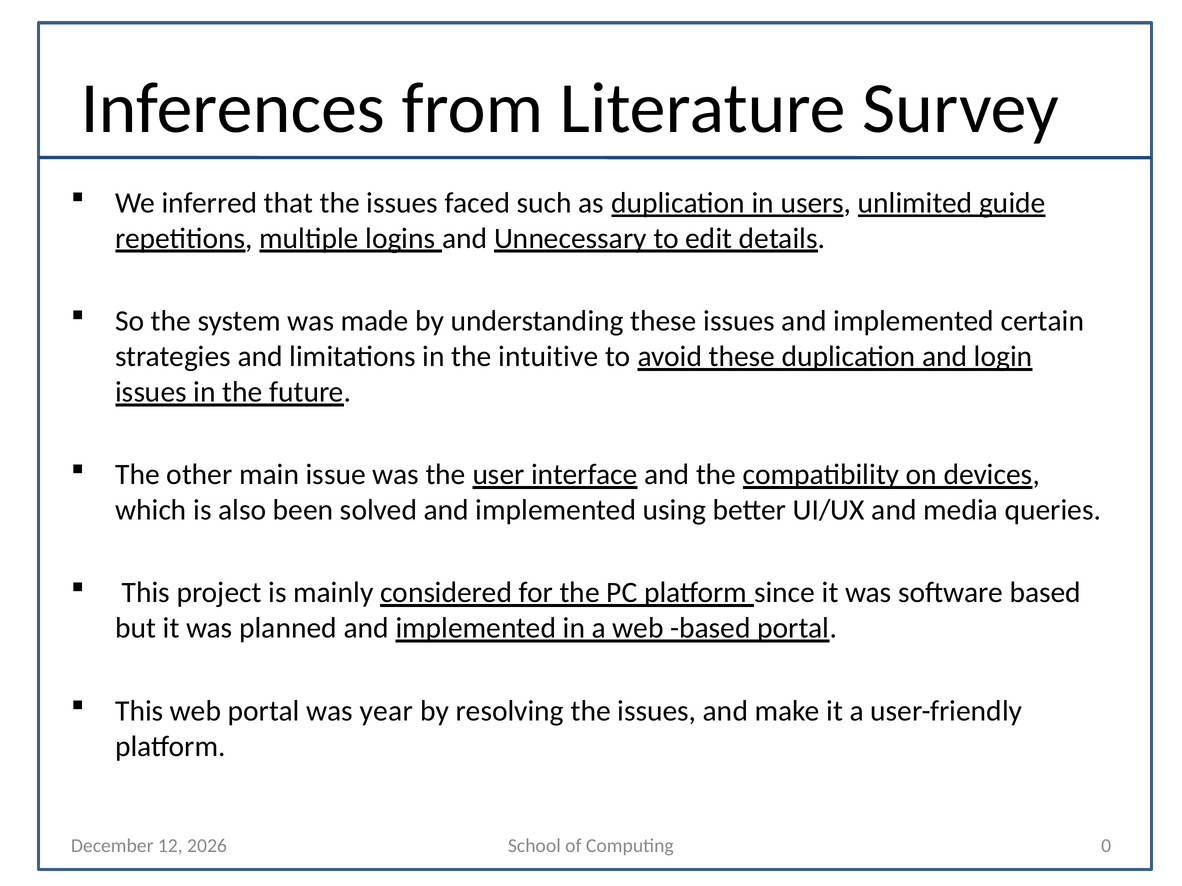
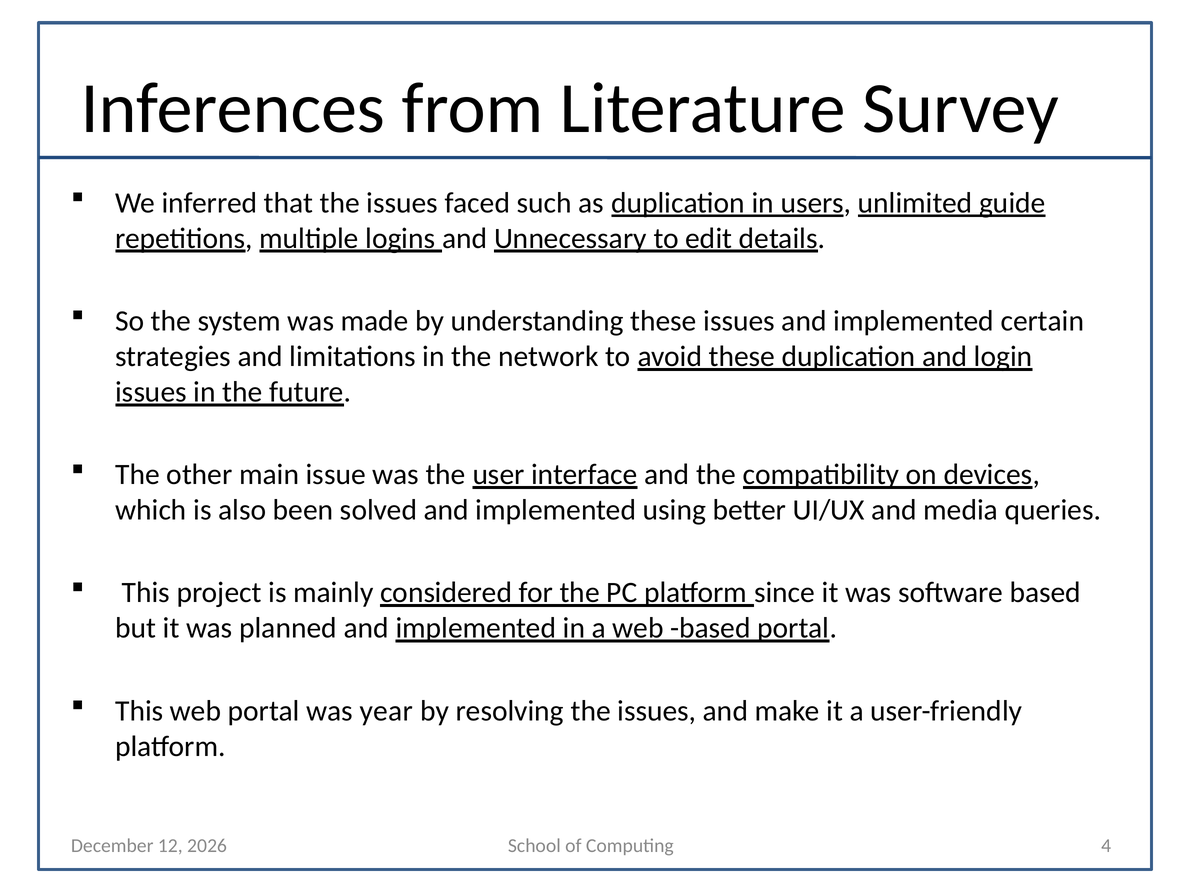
intuitive: intuitive -> network (548, 357)
0: 0 -> 4 (1106, 846)
